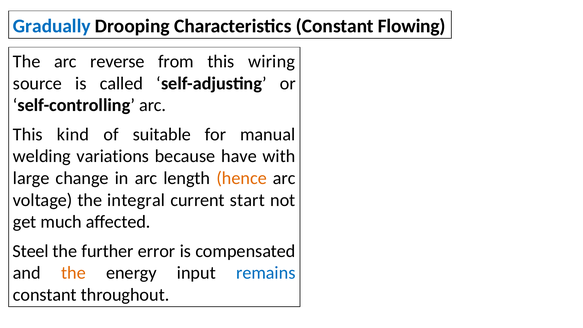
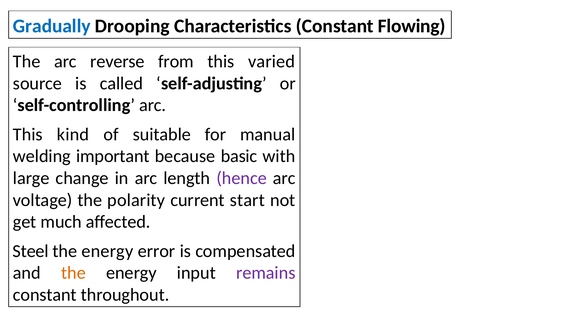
wiring: wiring -> varied (272, 61)
variations: variations -> important (113, 156)
have: have -> basic (239, 156)
hence colour: orange -> purple (242, 178)
integral: integral -> polarity (136, 200)
further: further -> energy (107, 251)
remains colour: blue -> purple (266, 273)
